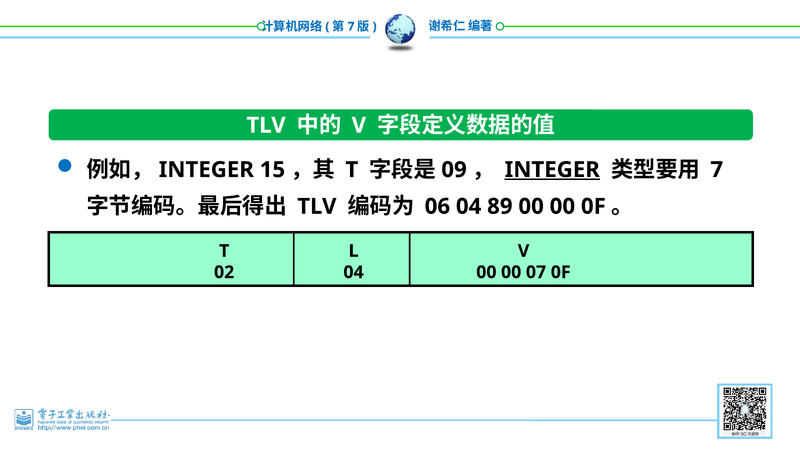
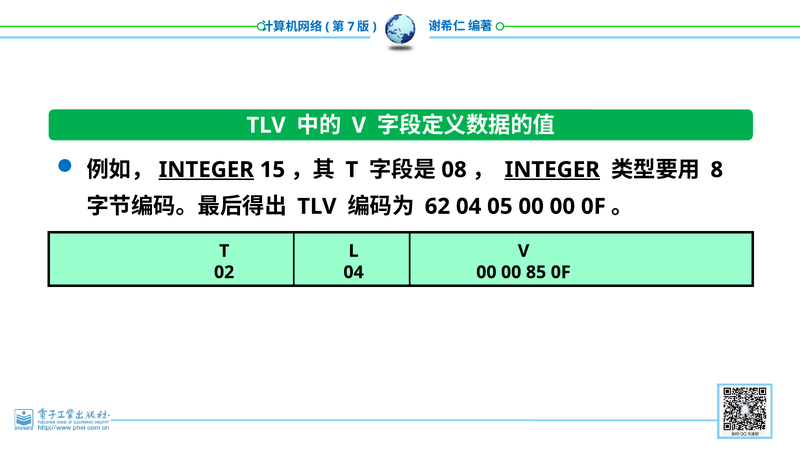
INTEGER underline: none -> present (206, 170)
09: 09 -> 08 (454, 170)
7: 7 -> 8 (717, 170)
06: 06 -> 62 (437, 206)
89: 89 -> 05 (500, 206)
07: 07 -> 85 (536, 272)
